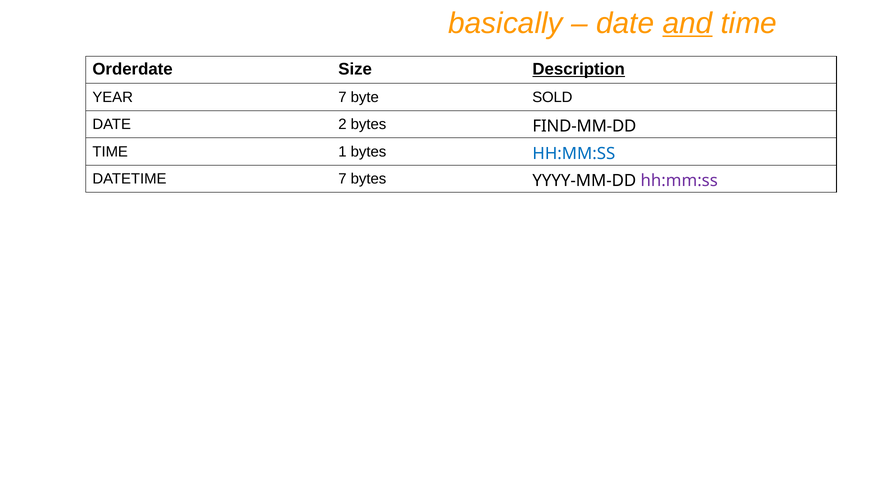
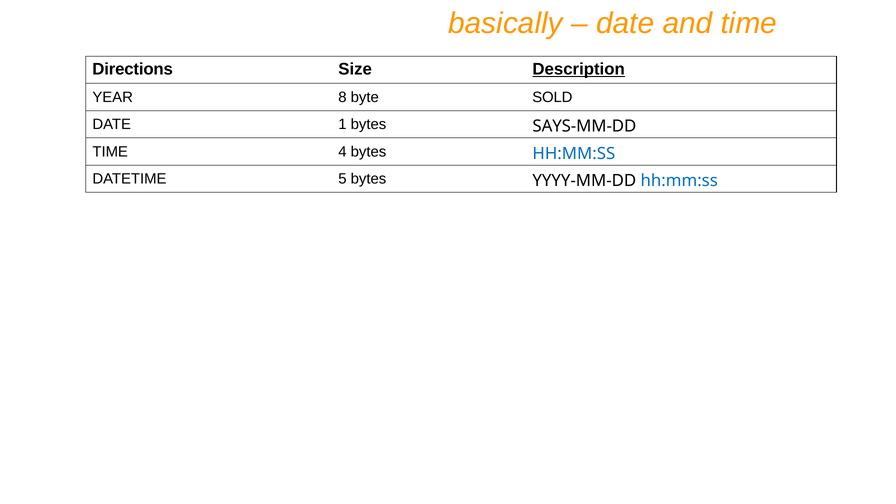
and underline: present -> none (687, 23)
Orderdate: Orderdate -> Directions (133, 69)
YEAR 7: 7 -> 8 (342, 97)
2: 2 -> 1 (342, 125)
FIND-MM-DD: FIND-MM-DD -> SAYS-MM-DD (584, 126)
1: 1 -> 4 (342, 152)
DATETIME 7: 7 -> 5 (342, 179)
hh:mm:ss colour: purple -> blue (679, 181)
